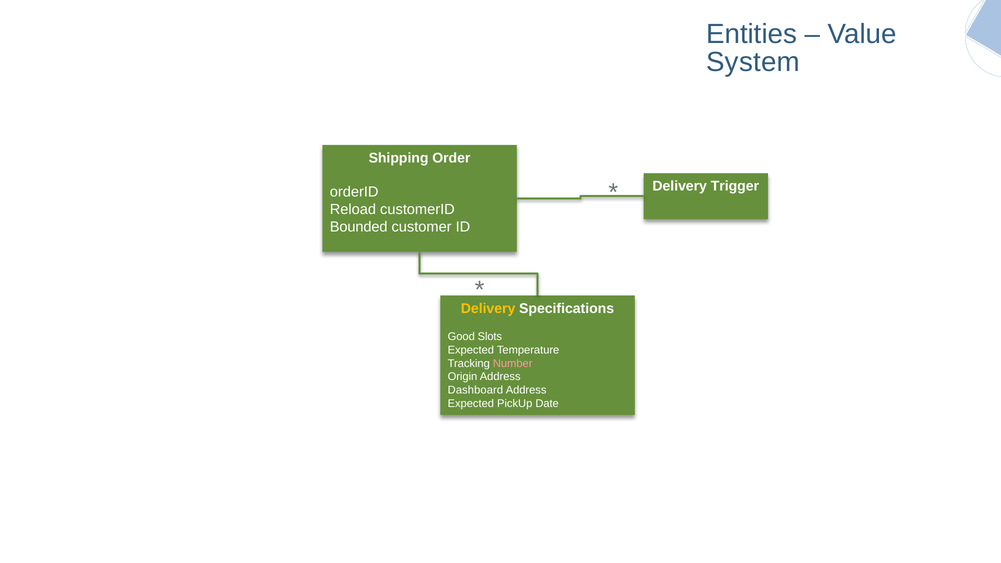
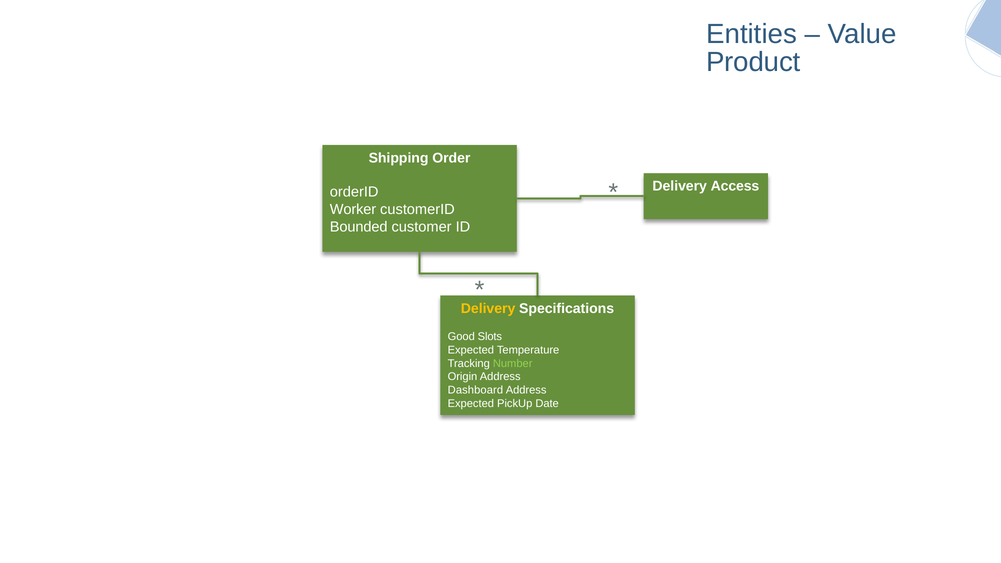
System: System -> Product (753, 62)
Trigger: Trigger -> Access (735, 186)
Reload: Reload -> Worker (353, 210)
Number colour: pink -> light green (513, 363)
